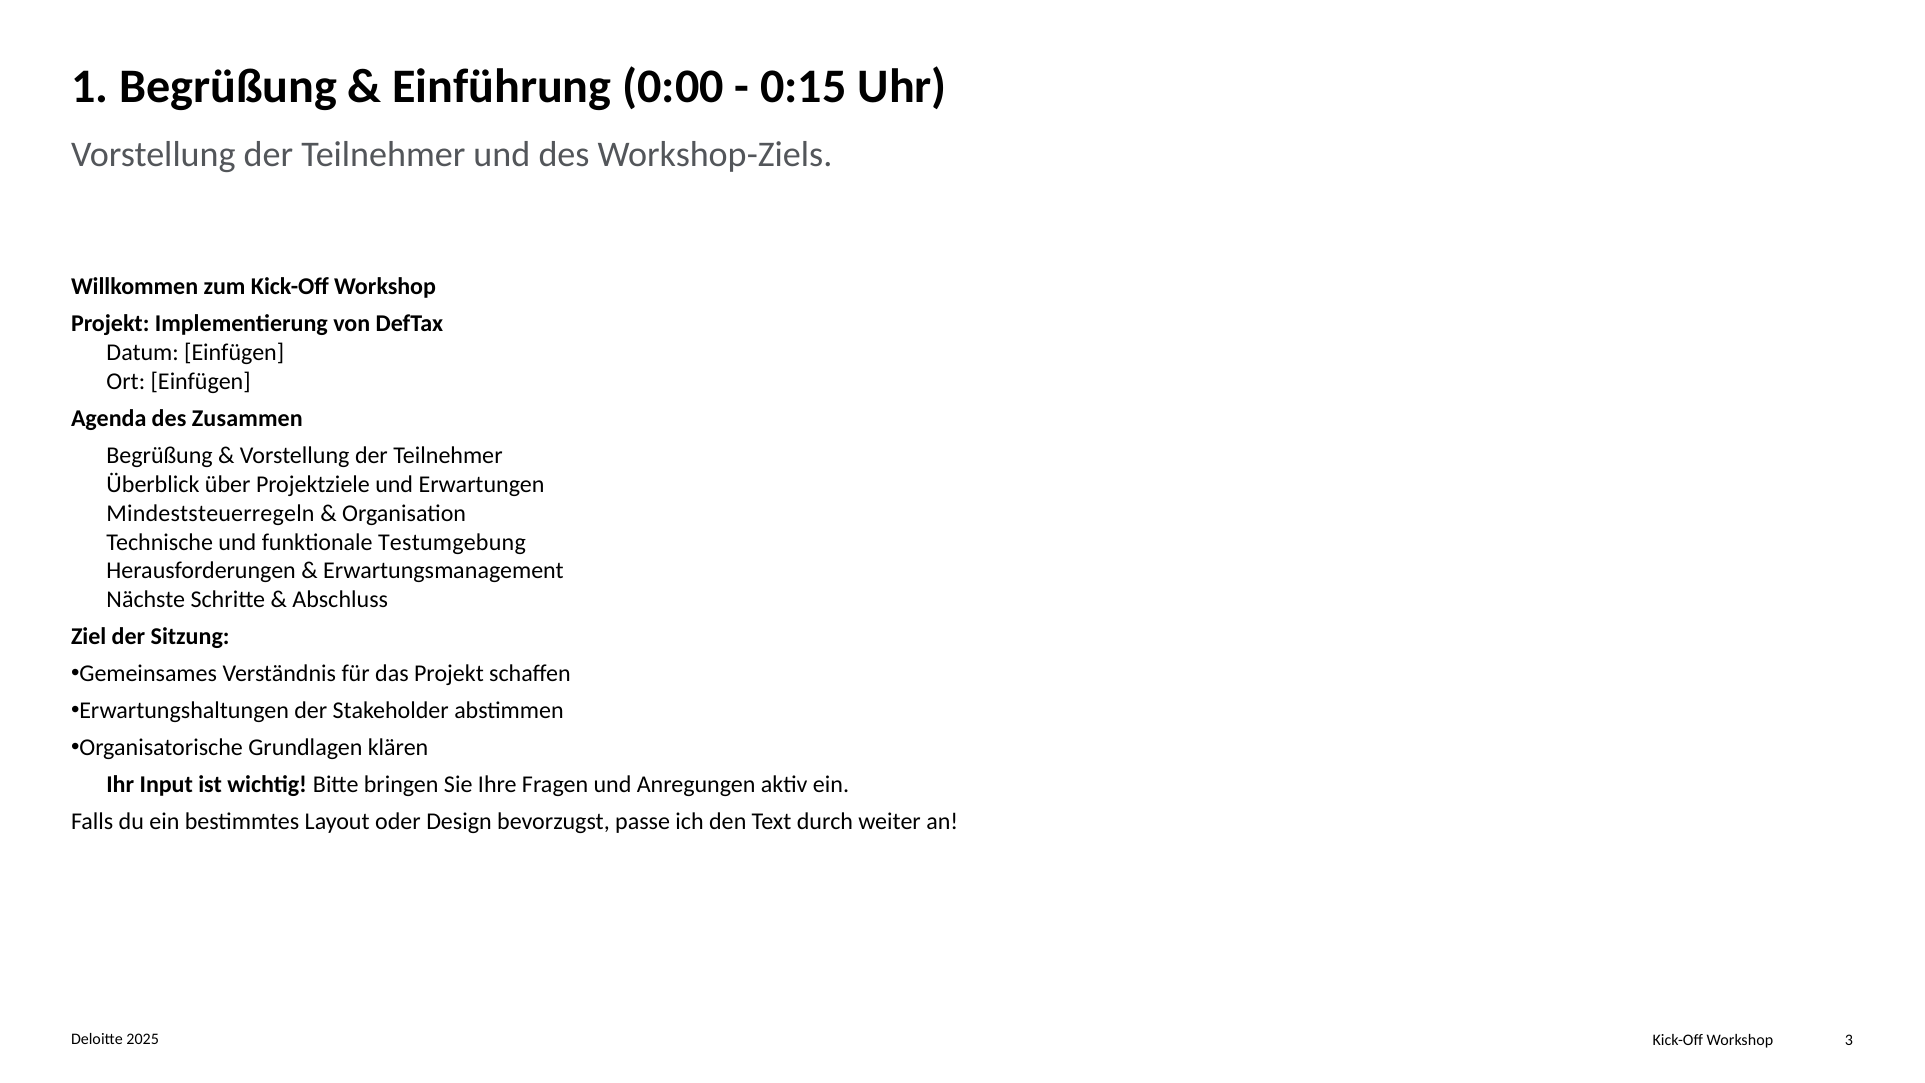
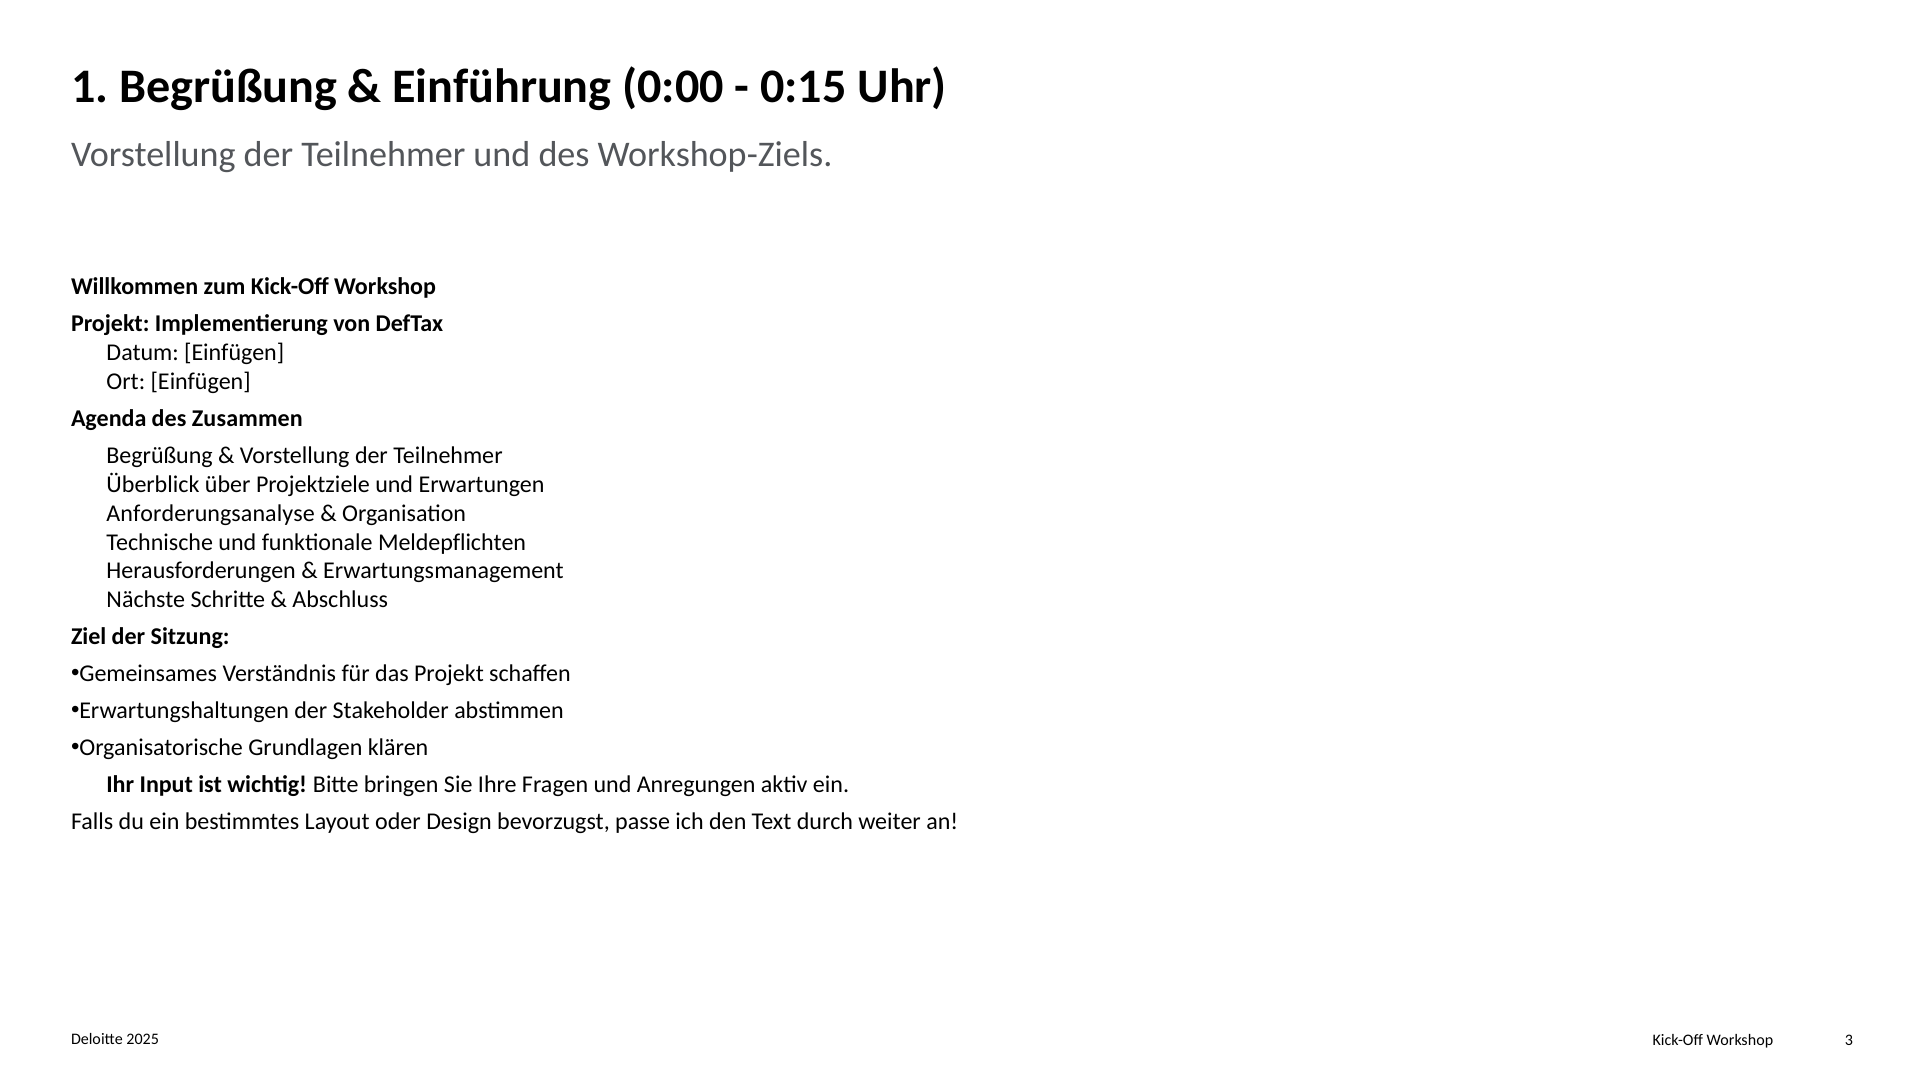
Mindeststeuerregeln: Mindeststeuerregeln -> Anforderungsanalyse (211, 513)
Testumgebung: Testumgebung -> Meldepflichten (452, 542)
